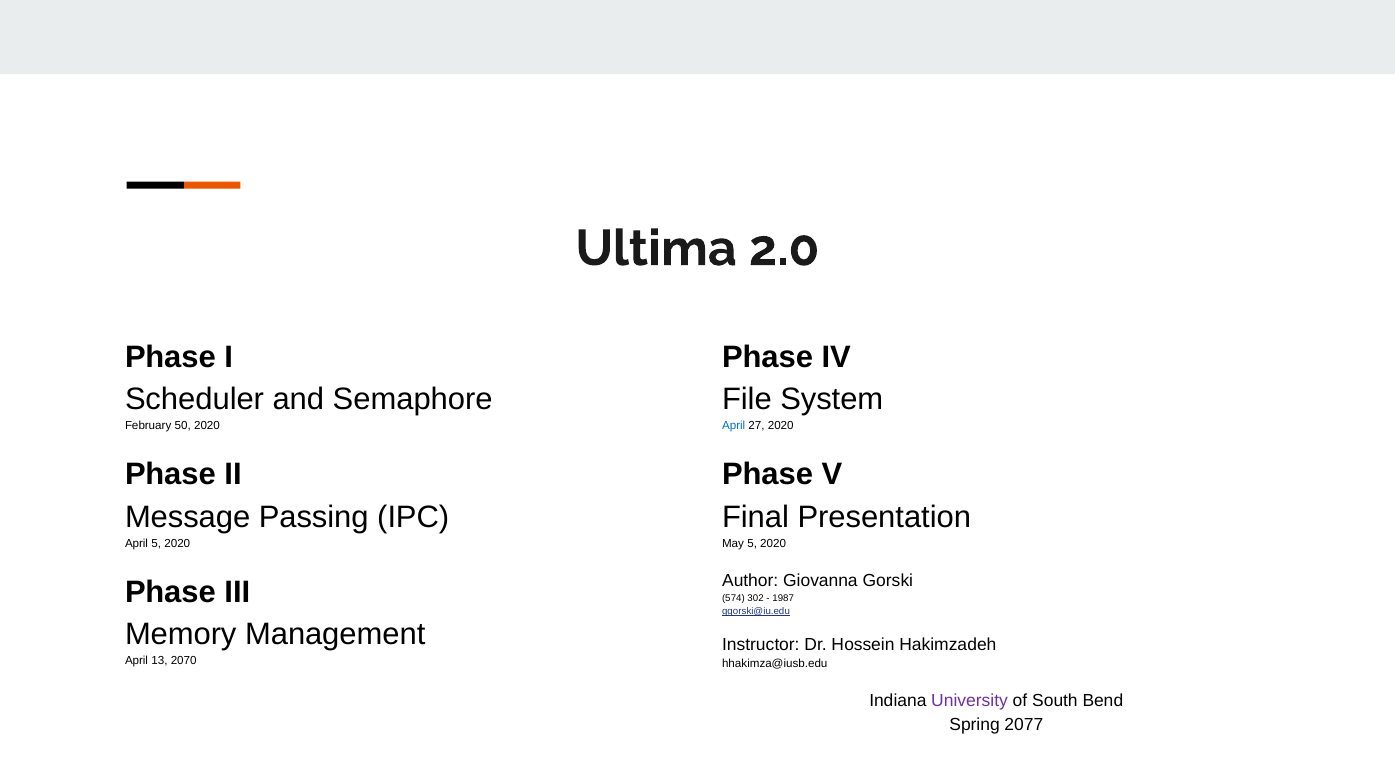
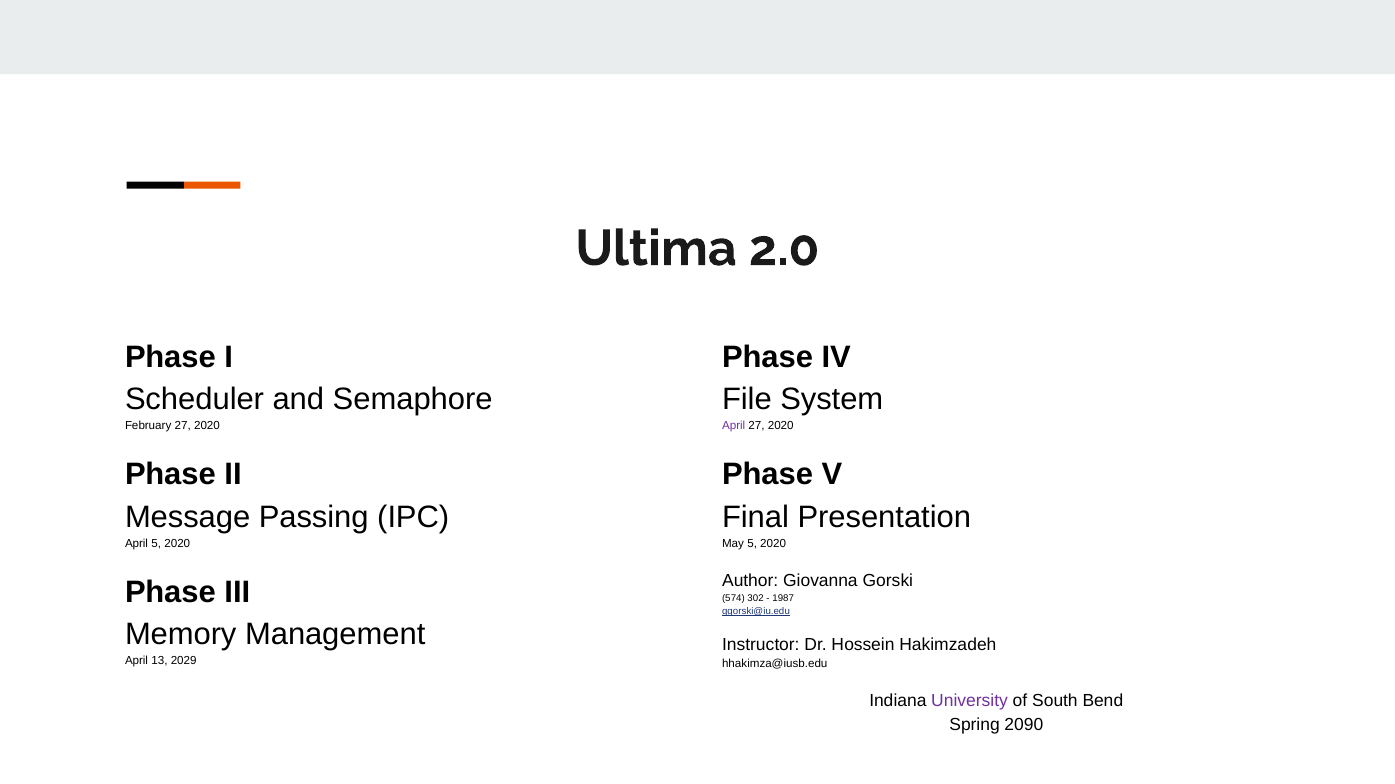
February 50: 50 -> 27 (183, 426)
April colour: blue -> purple (734, 426)
2070: 2070 -> 2029 (184, 661)
2077: 2077 -> 2090 (1024, 725)
